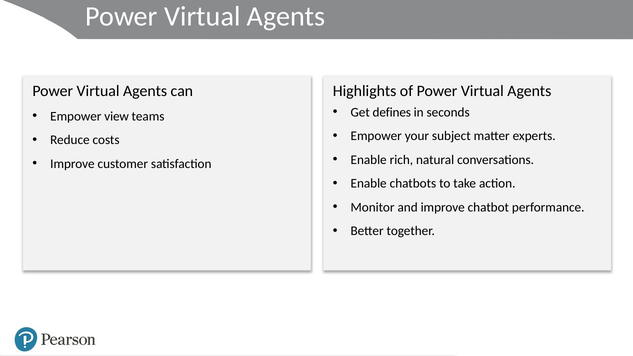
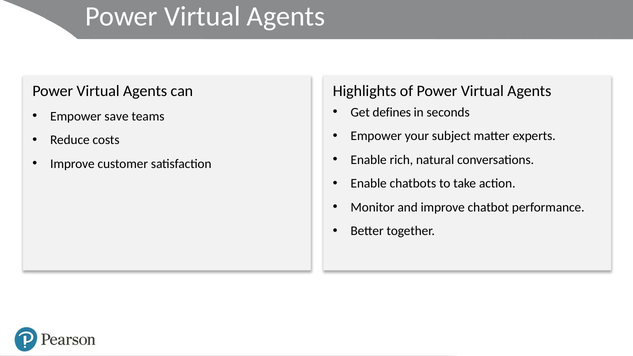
view: view -> save (116, 116)
